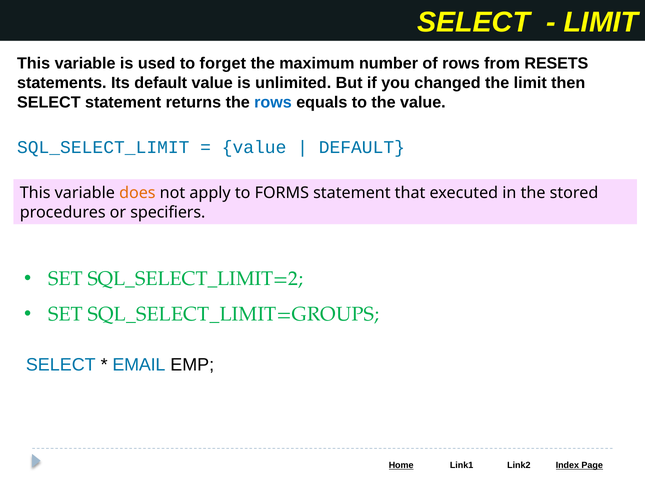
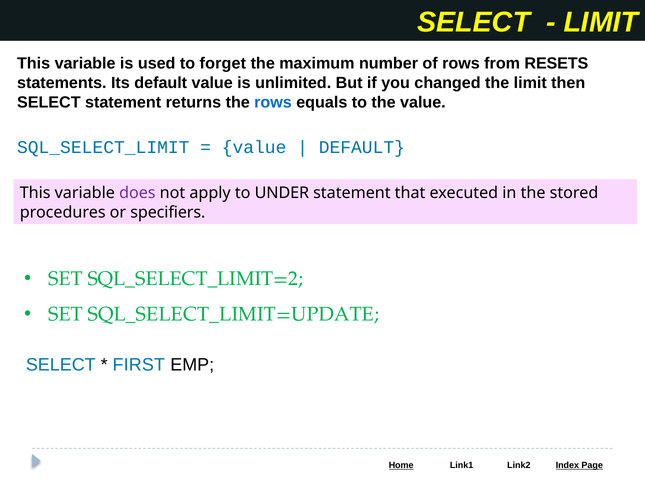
does colour: orange -> purple (137, 193)
FORMS: FORMS -> UNDER (282, 193)
SQL_SELECT_LIMIT=GROUPS: SQL_SELECT_LIMIT=GROUPS -> SQL_SELECT_LIMIT=UPDATE (233, 314)
EMAIL: EMAIL -> FIRST (139, 365)
